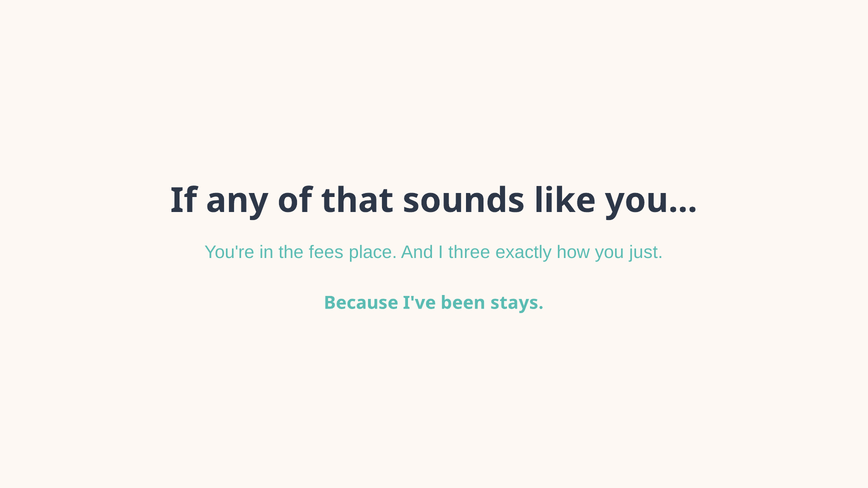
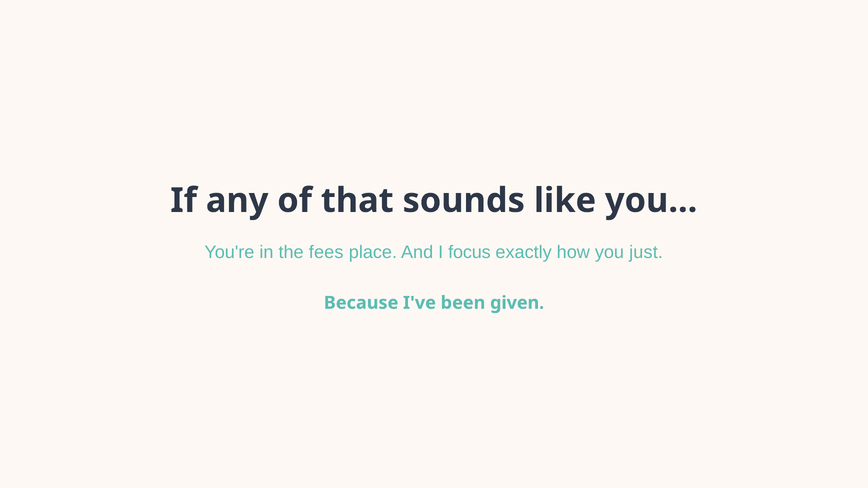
three: three -> focus (469, 252)
stays: stays -> given (517, 303)
